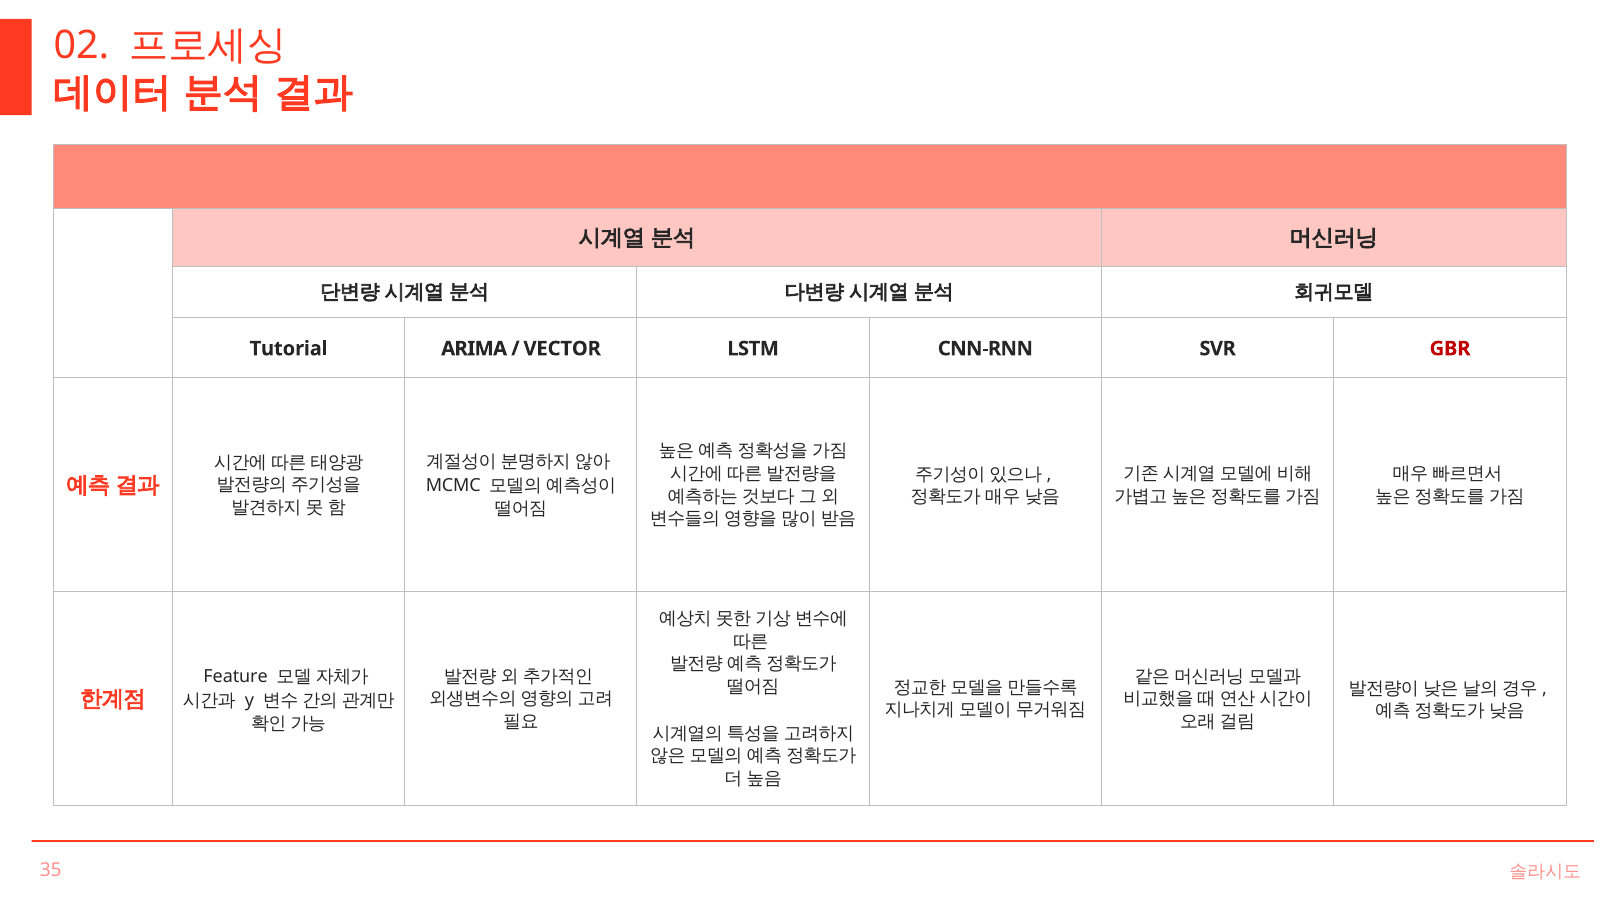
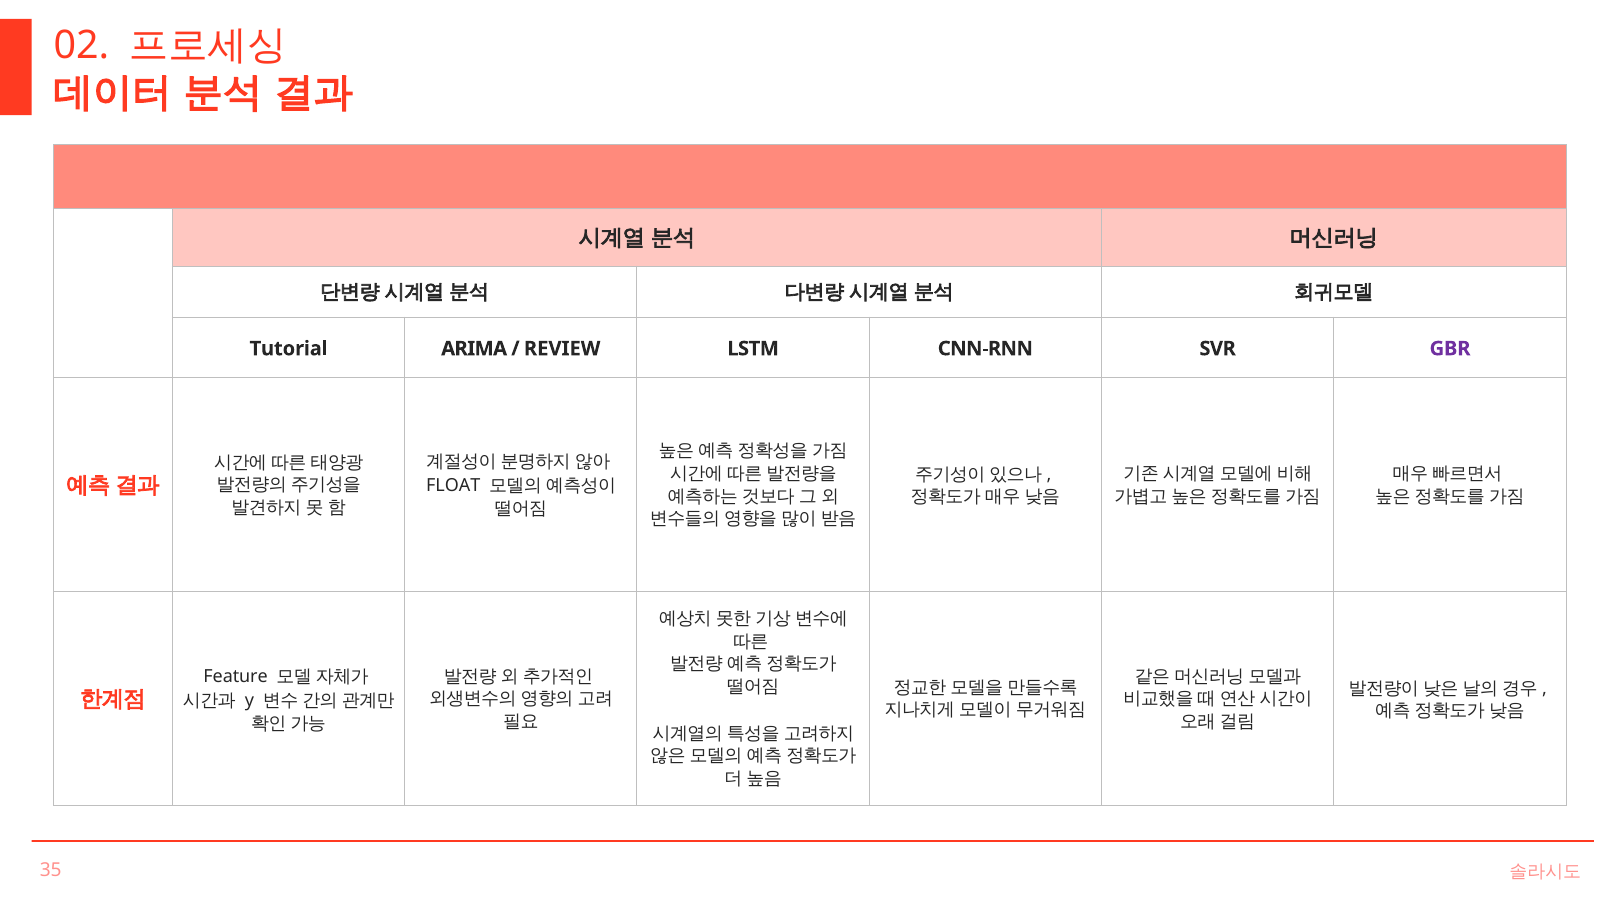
VECTOR: VECTOR -> REVIEW (562, 349)
GBR colour: red -> purple (1450, 349)
MCMC: MCMC -> FLOAT (453, 486)
